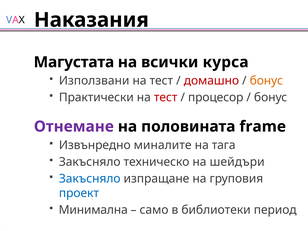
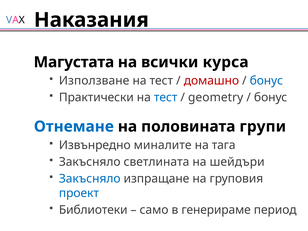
Използвани: Използвани -> Използване (94, 81)
бонус colour: orange -> blue (266, 81)
тест colour: red -> blue (166, 98)
процесор: процесор -> geometry (216, 98)
Отнемане colour: purple -> blue (74, 127)
frame: frame -> групи (263, 127)
техническо: техническо -> светлината (156, 162)
Минимална: Минимална -> Библиотеки (93, 210)
библиотеки: библиотеки -> генерираме (216, 210)
